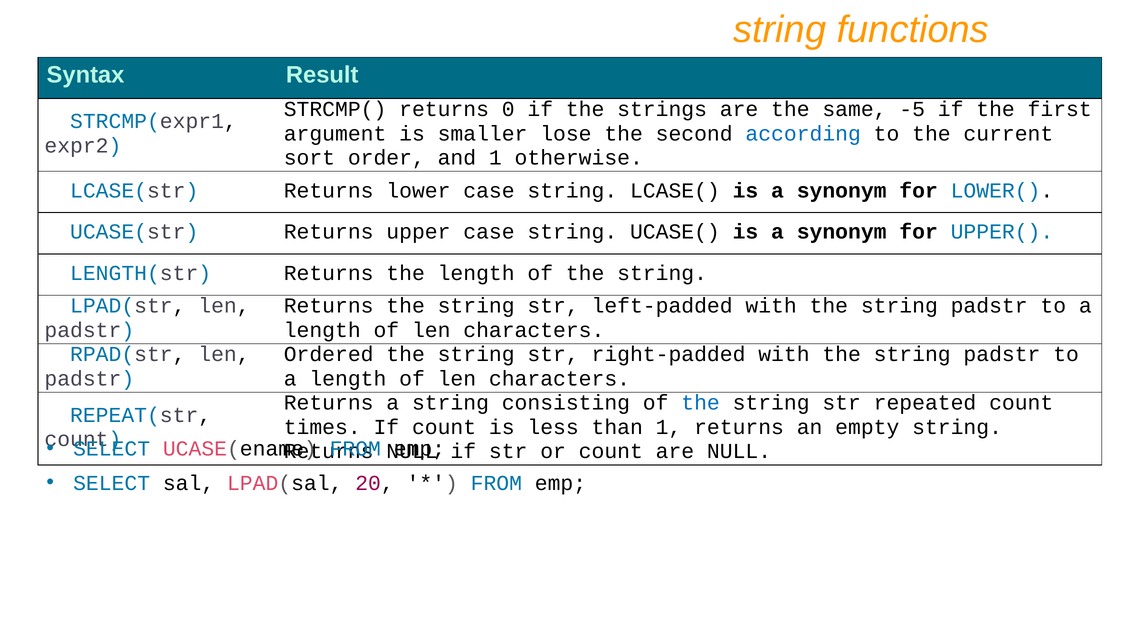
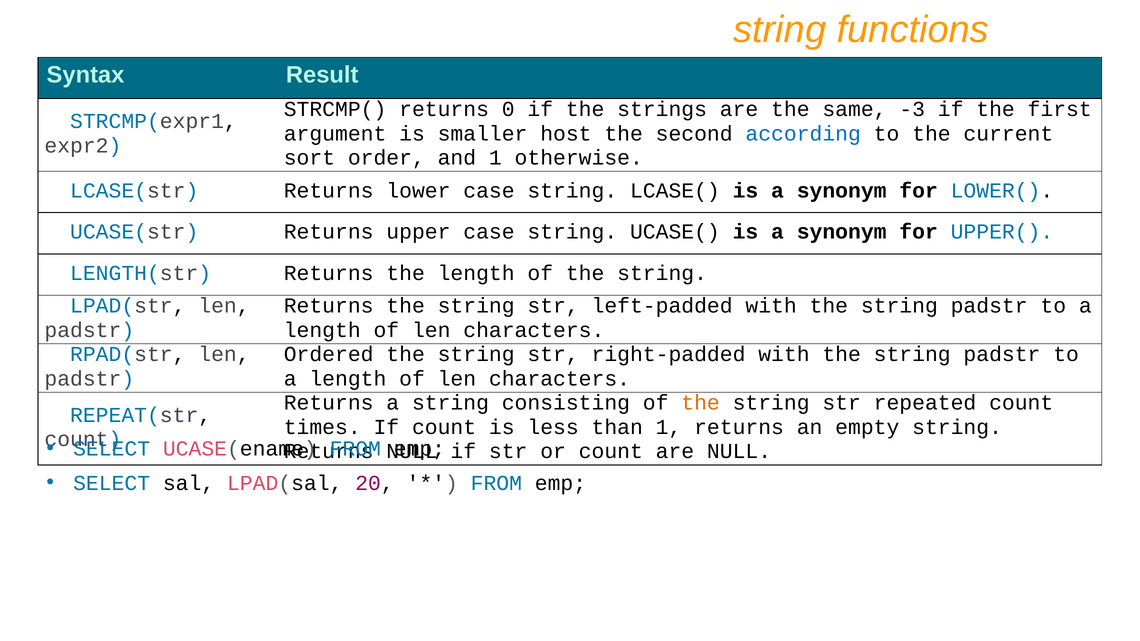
-5: -5 -> -3 (912, 109)
lose: lose -> host (566, 134)
the colour: blue -> orange (701, 403)
